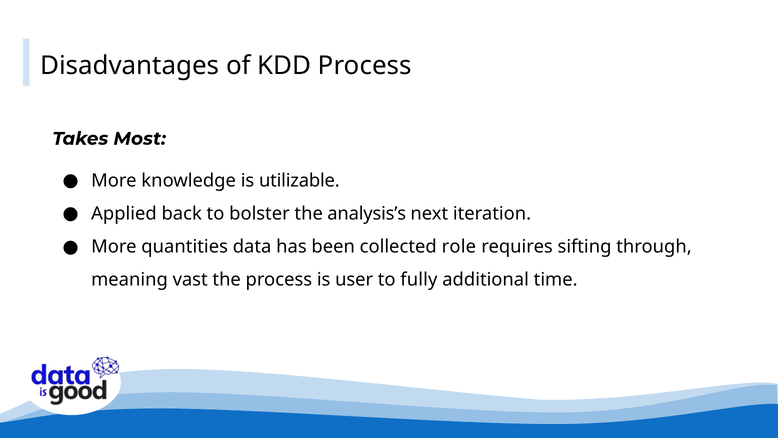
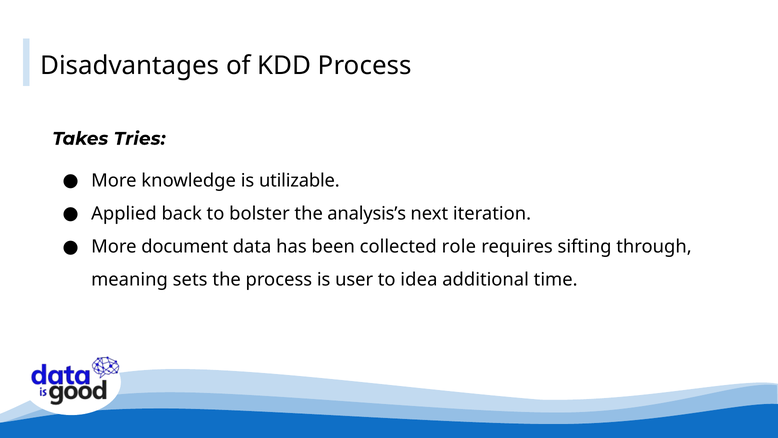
Most: Most -> Tries (140, 139)
quantities: quantities -> document (185, 246)
vast: vast -> sets (190, 280)
fully: fully -> idea (419, 280)
